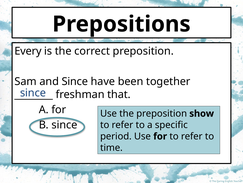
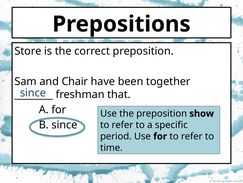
Every: Every -> Store (28, 51)
and Since: Since -> Chair (75, 81)
